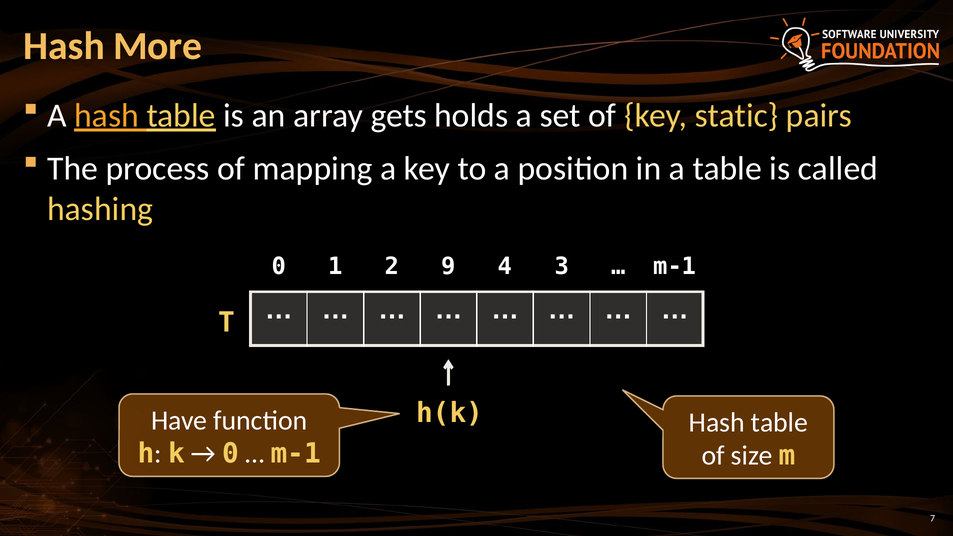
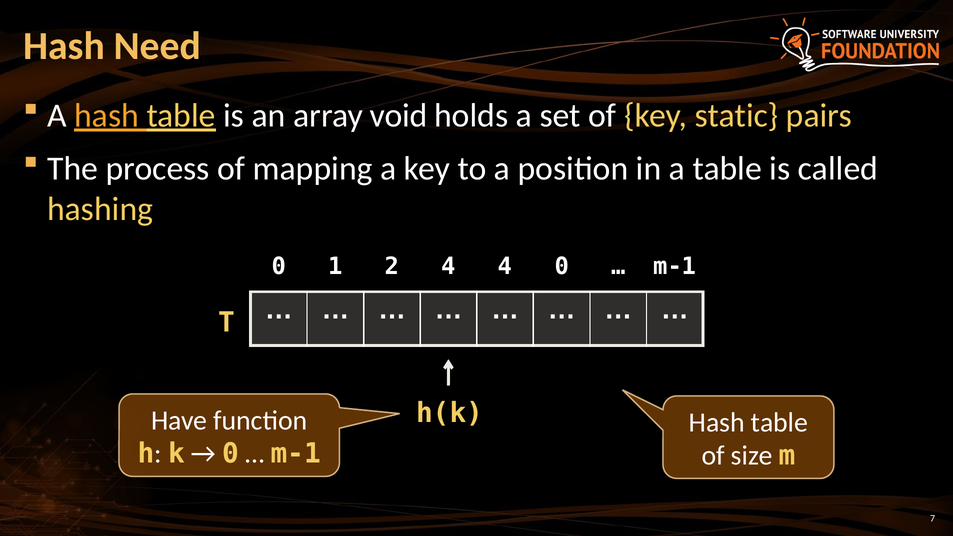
More: More -> Need (157, 46)
gets: gets -> void (399, 115)
2 9: 9 -> 4 (449, 266)
4 3: 3 -> 0 (562, 266)
